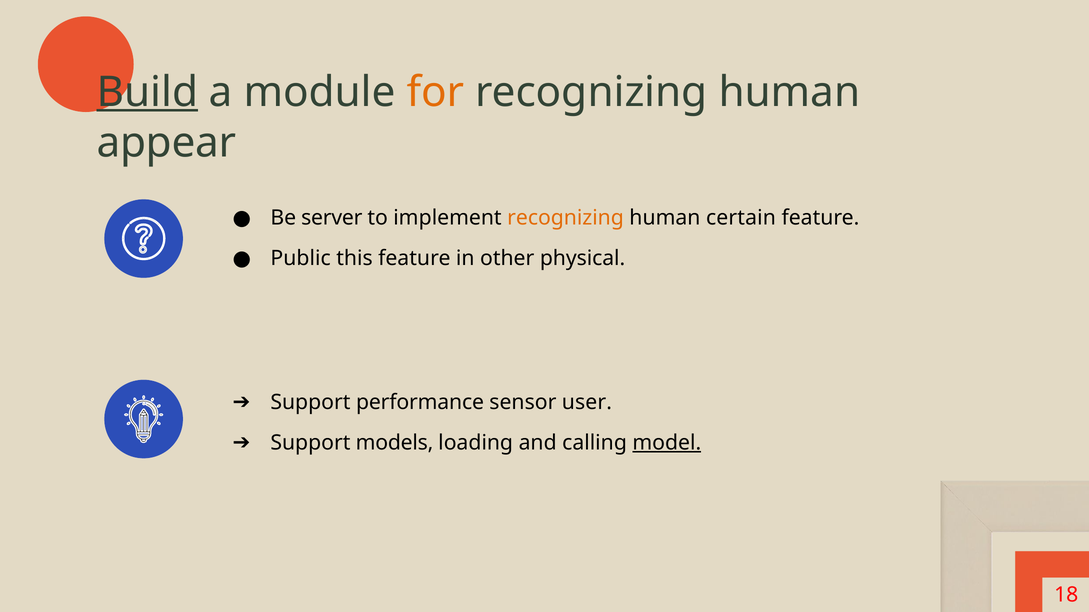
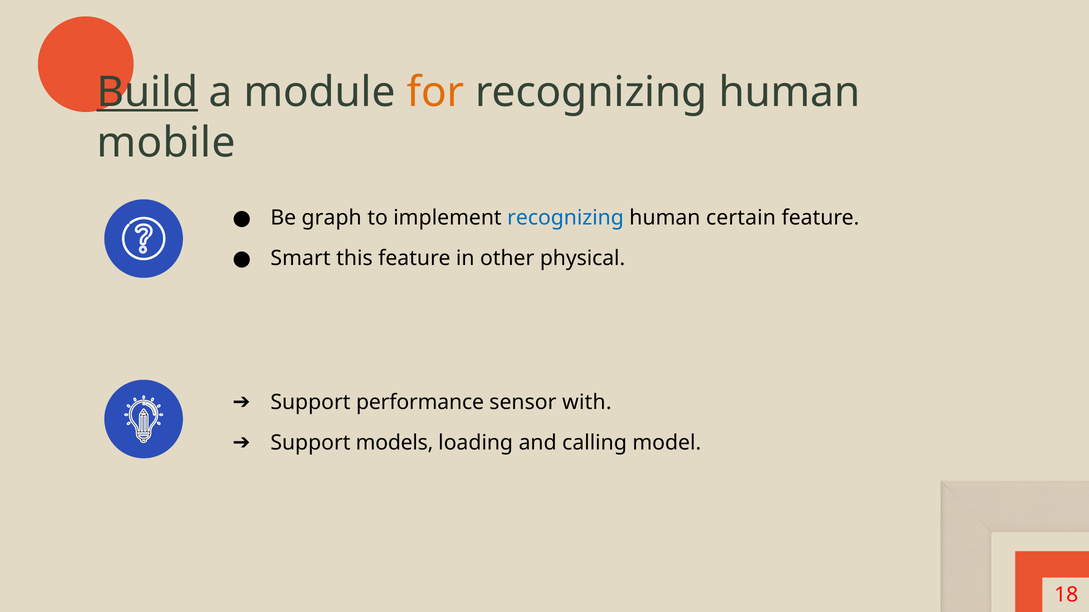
appear: appear -> mobile (166, 143)
server: server -> graph (332, 218)
recognizing colour: orange -> blue (566, 218)
Public: Public -> Smart (301, 259)
user: user -> with (587, 403)
model underline: present -> none (667, 443)
